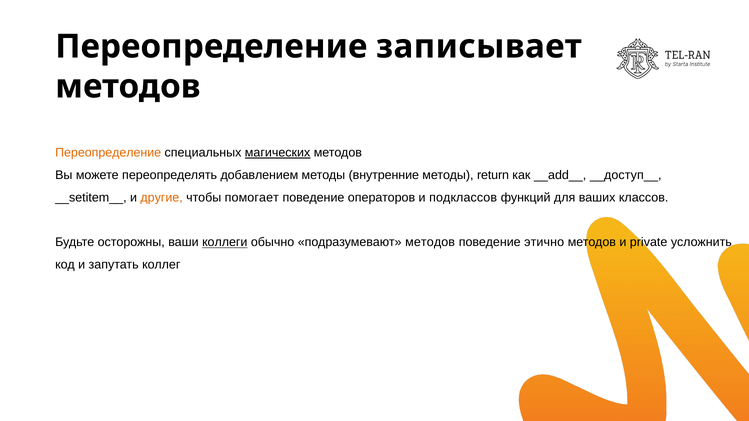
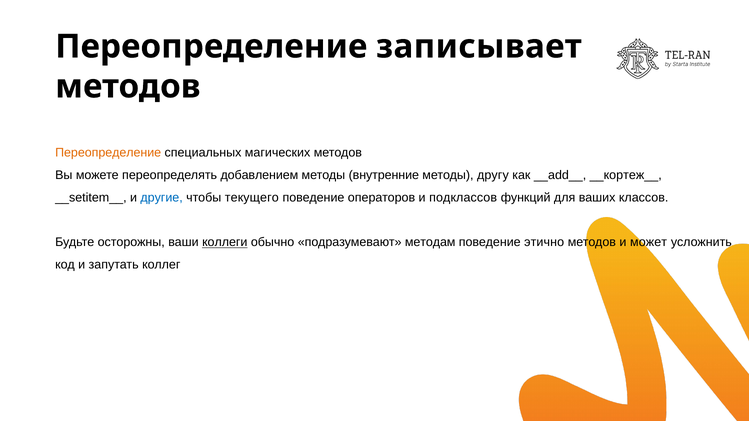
магических underline: present -> none (278, 153)
return: return -> другу (493, 175)
__доступ__: __доступ__ -> __кортеж__ (626, 175)
другие colour: orange -> blue (162, 198)
помогает: помогает -> текущего (252, 198)
подразумевают методов: методов -> методам (430, 243)
private: private -> может (649, 243)
